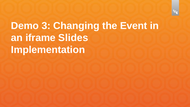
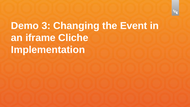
Slides: Slides -> Cliche (73, 38)
